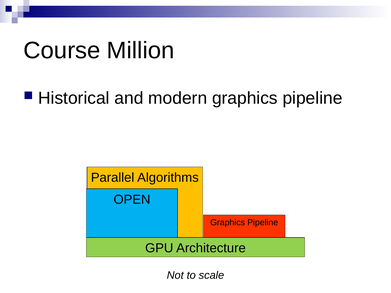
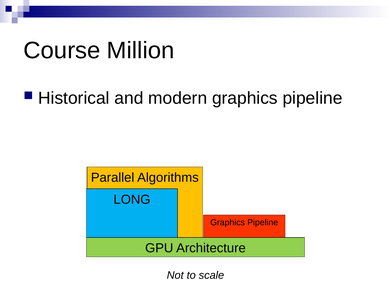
OPEN: OPEN -> LONG (132, 200)
